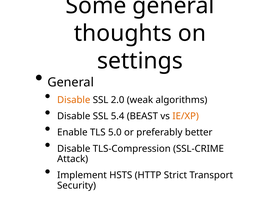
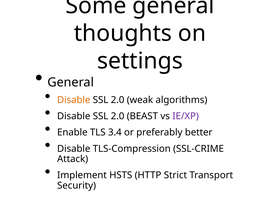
5.4: 5.4 -> 2.0 (118, 116)
IE/XP colour: orange -> purple (186, 116)
5.0: 5.0 -> 3.4 (115, 132)
